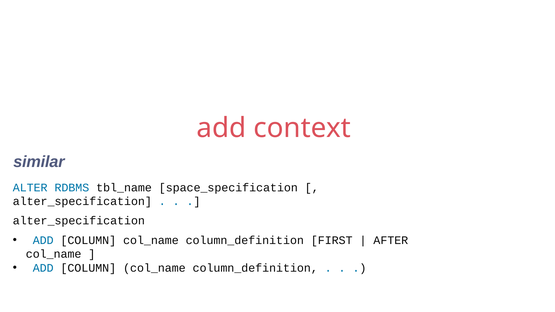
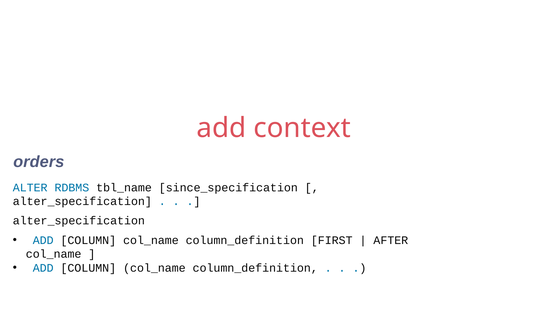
similar: similar -> orders (39, 162)
space_specification: space_specification -> since_specification (228, 188)
